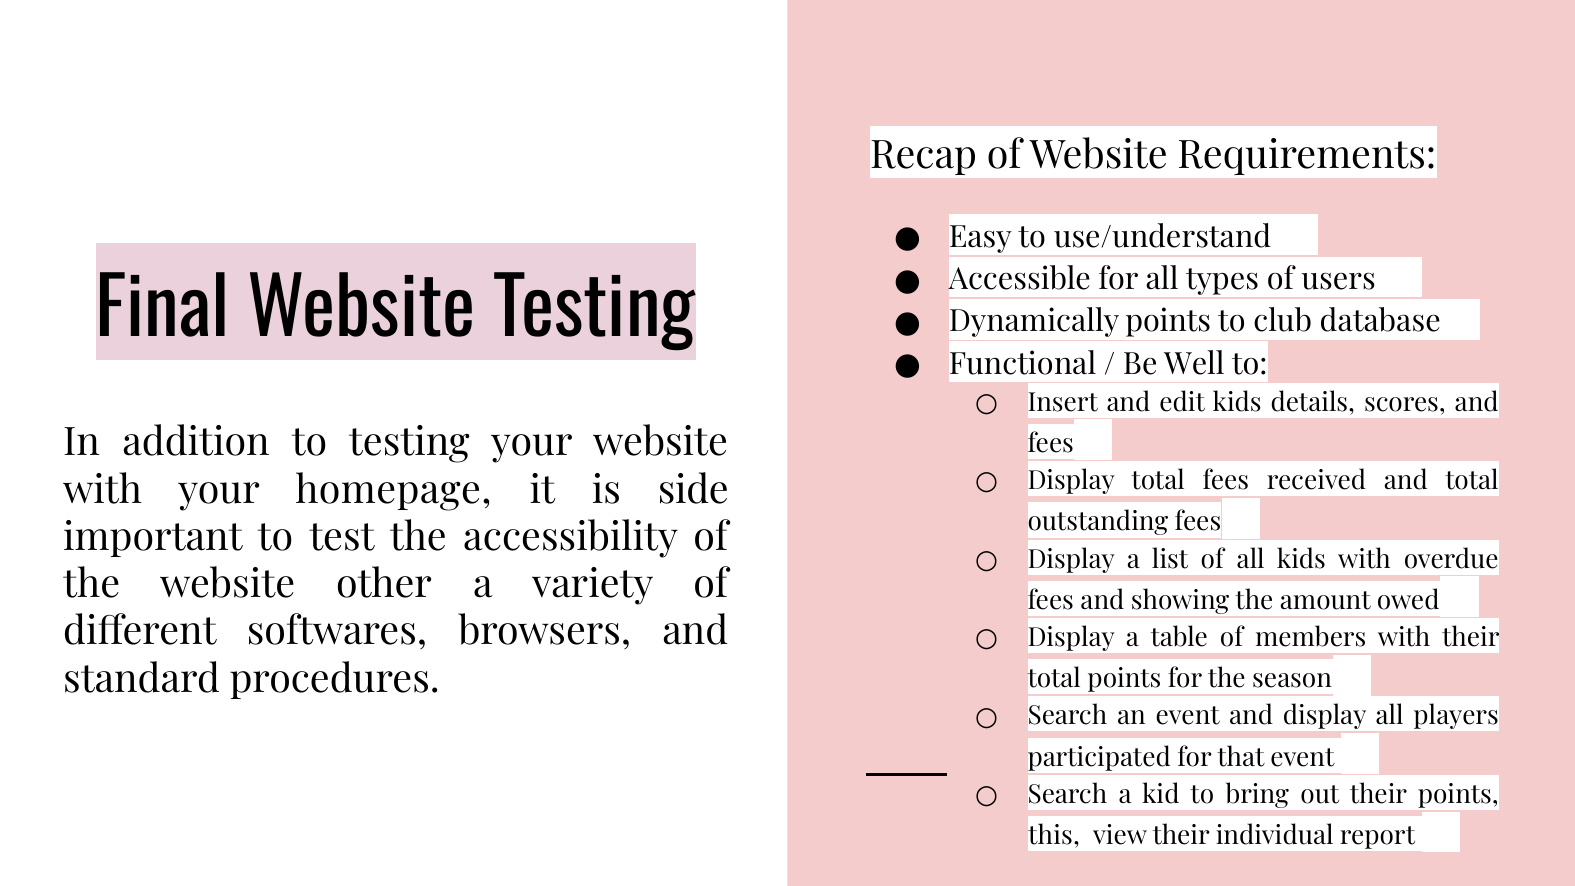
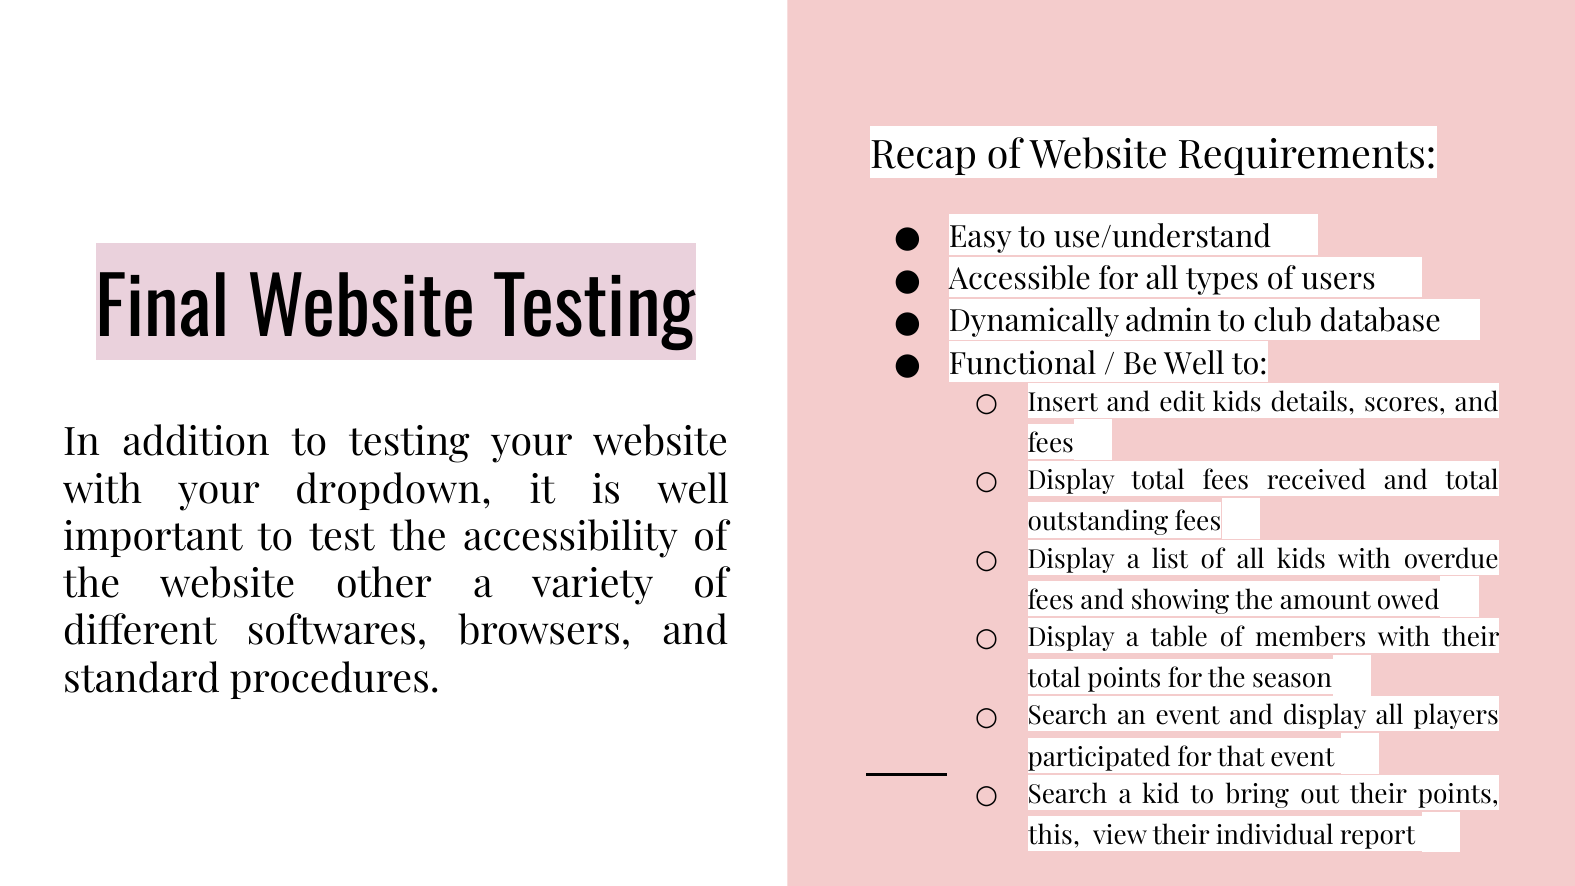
Dynamically points: points -> admin (1168, 322)
homepage: homepage -> dropdown (394, 490)
is side: side -> well (693, 490)
